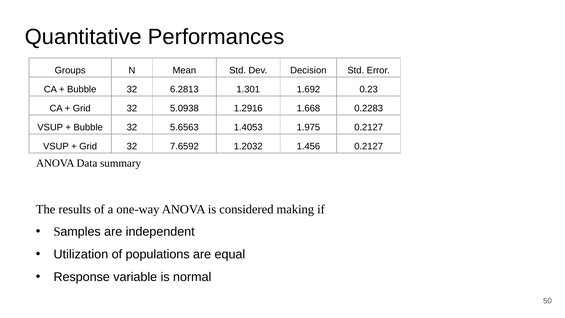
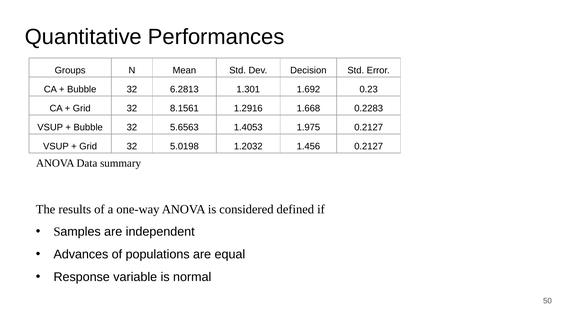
5.0938: 5.0938 -> 8.1561 (184, 108)
7.6592: 7.6592 -> 5.0198 (184, 146)
making: making -> defined (295, 209)
Utilization: Utilization -> Advances (81, 254)
